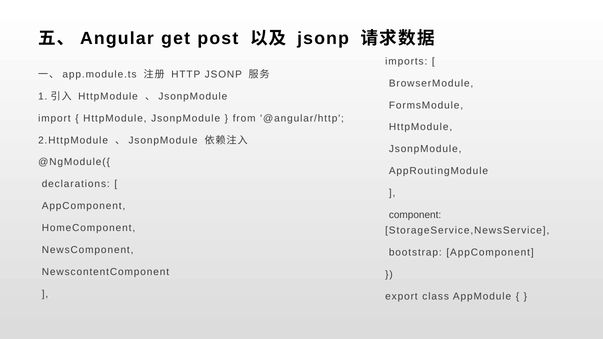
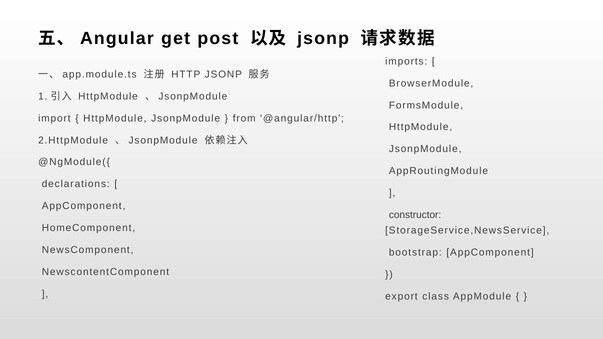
component: component -> constructor (415, 215)
